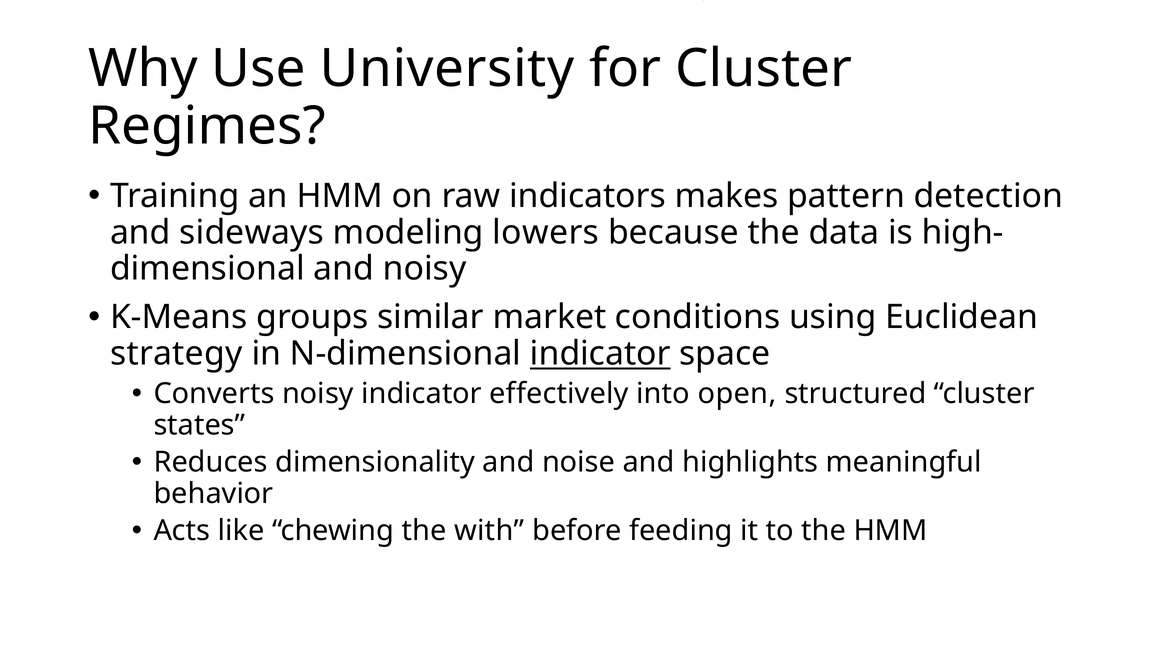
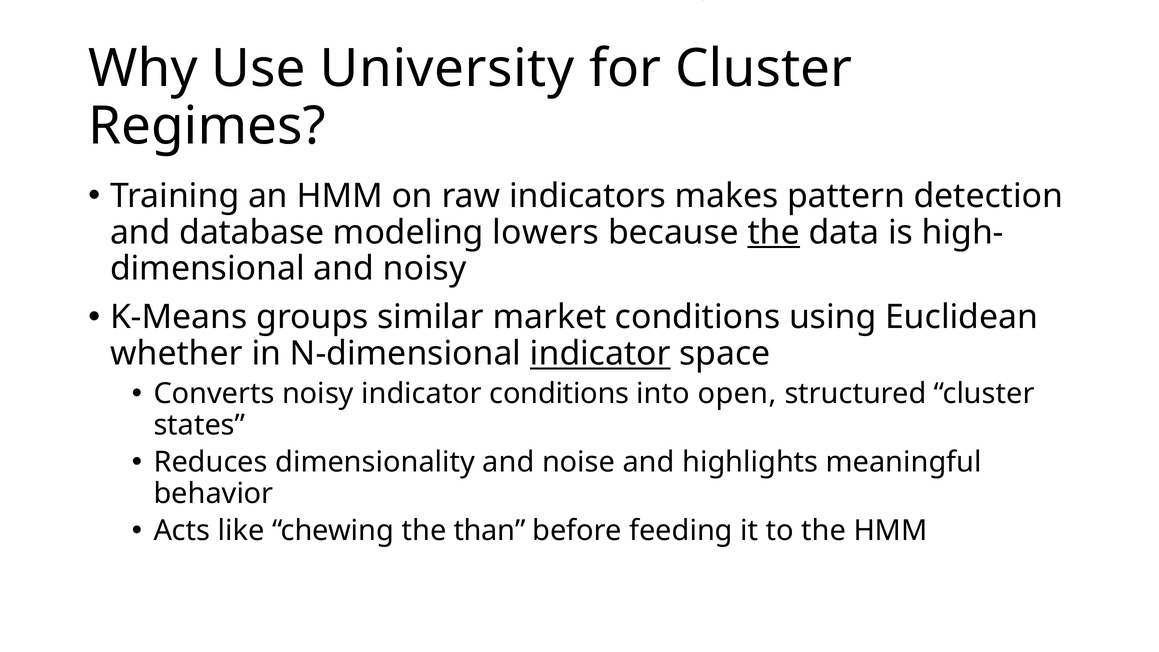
sideways: sideways -> database (252, 232)
the underline: none -> present (774, 232)
strategy: strategy -> whether (176, 354)
indicator effectively: effectively -> conditions (559, 394)
with: with -> than (490, 531)
